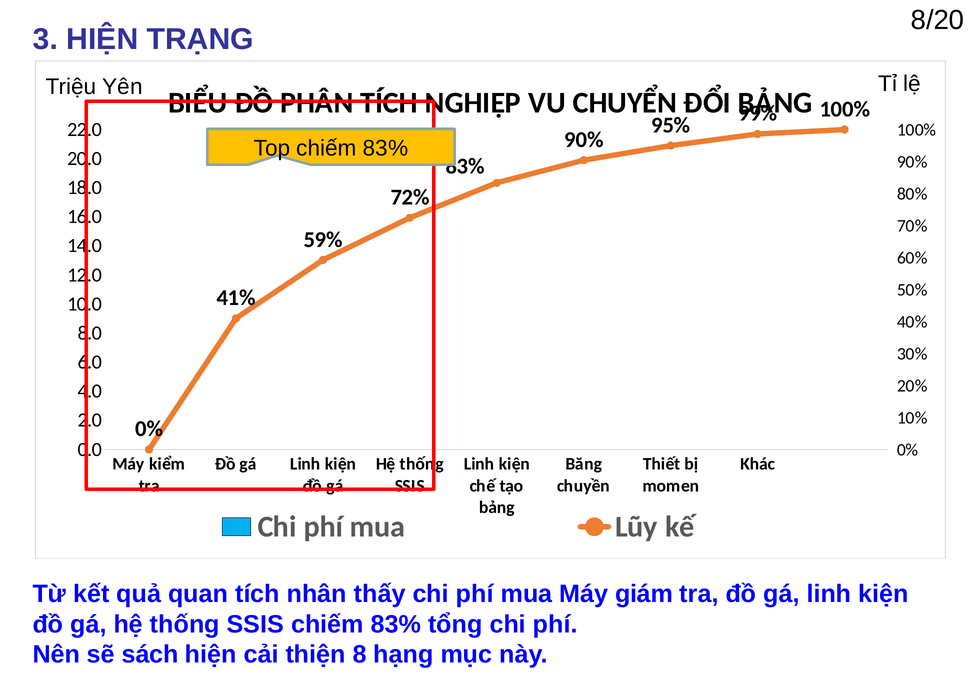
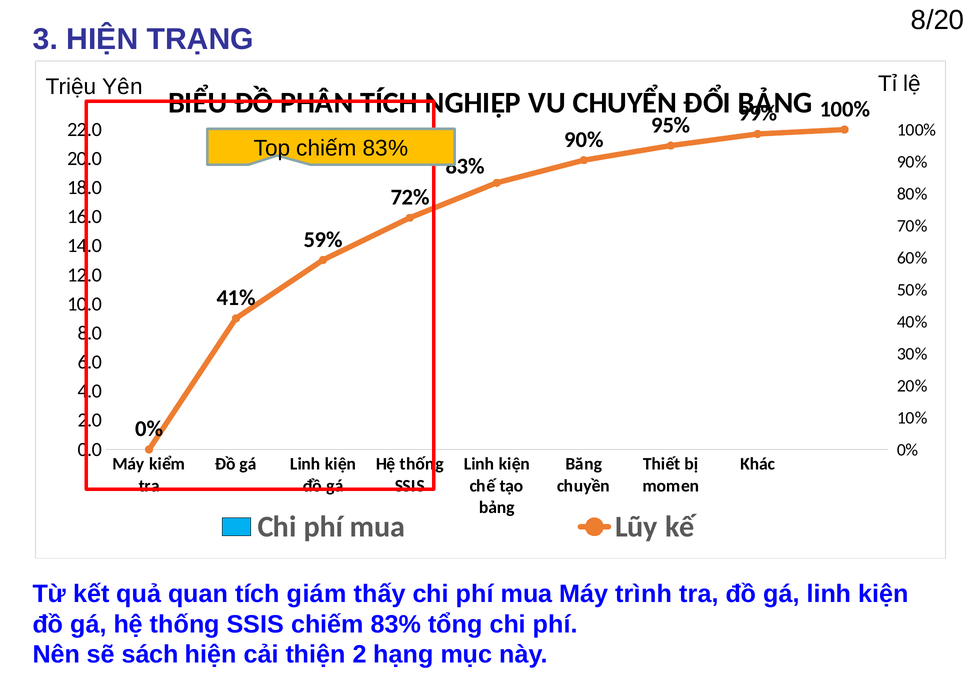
nhân: nhân -> giám (317, 595)
giám: giám -> trình (644, 595)
8: 8 -> 2 (360, 655)
